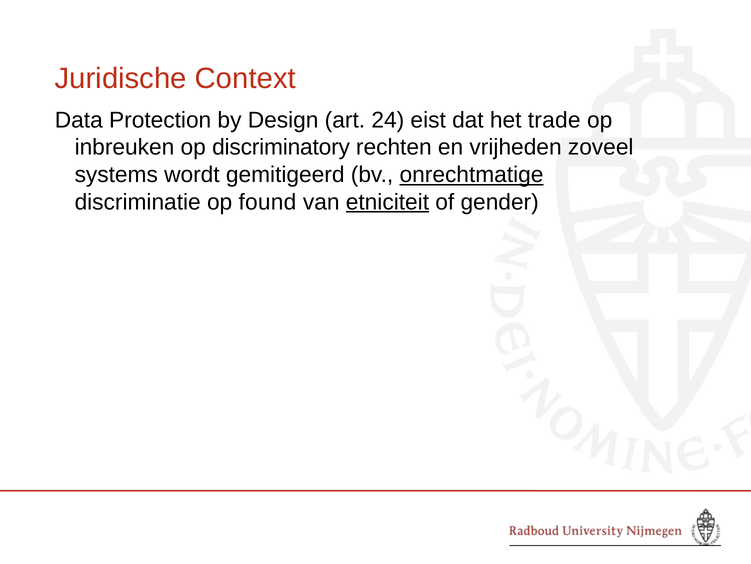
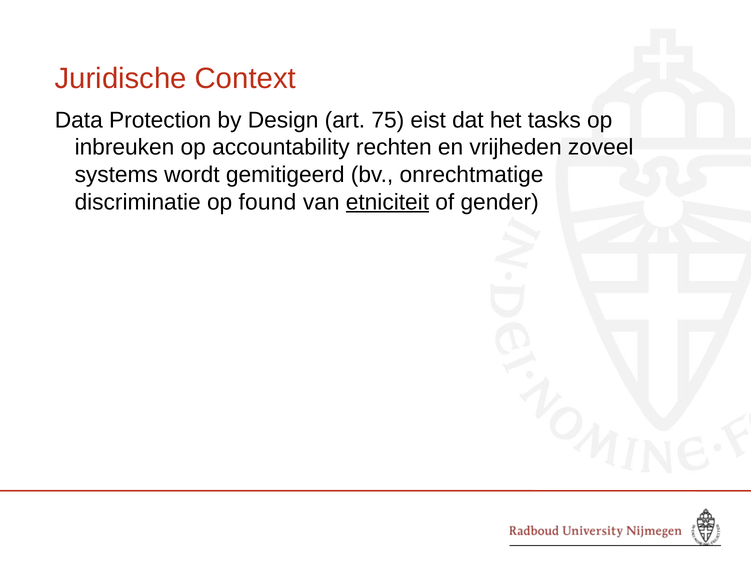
24: 24 -> 75 (388, 120)
trade: trade -> tasks (554, 120)
discriminatory: discriminatory -> accountability (281, 147)
onrechtmatige underline: present -> none (472, 175)
